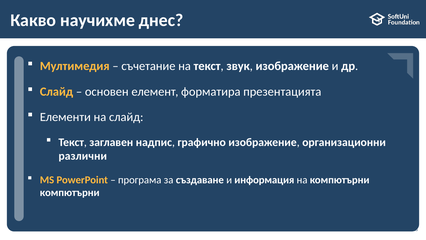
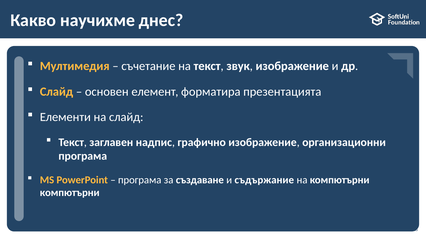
различни: различни -> програма (83, 156)
информация: информация -> съдържание (264, 180)
